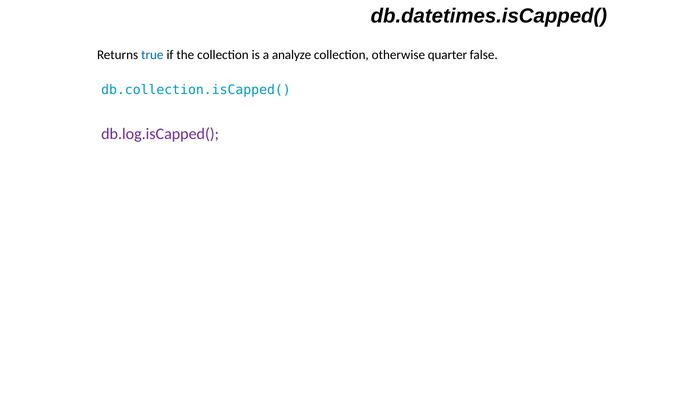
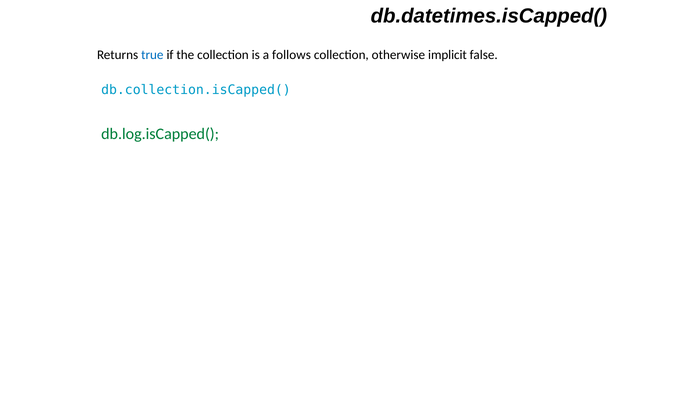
analyze: analyze -> follows (291, 55)
quarter: quarter -> implicit (447, 55)
db.log.isCapped( colour: purple -> green (160, 134)
